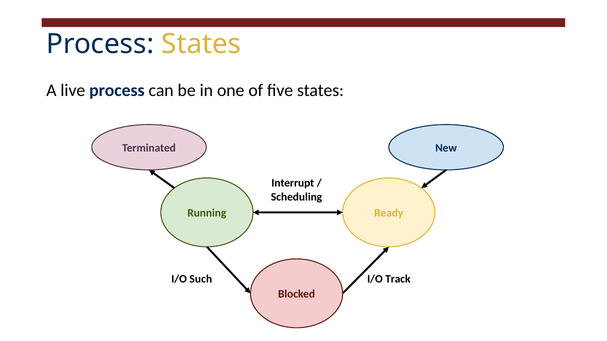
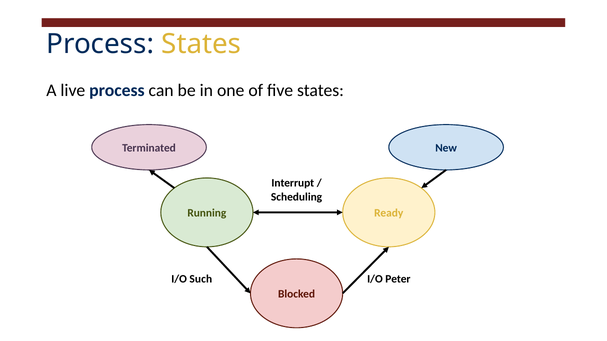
Track: Track -> Peter (398, 279)
